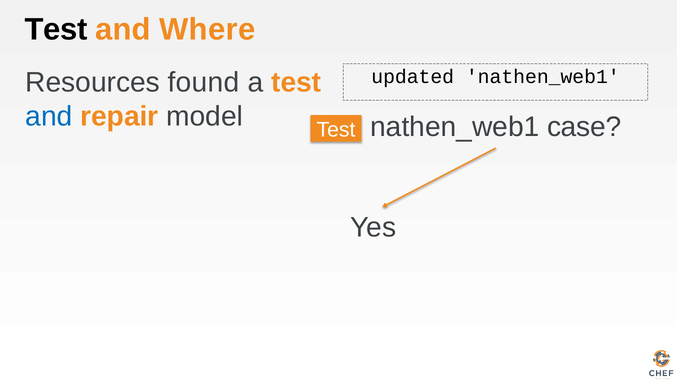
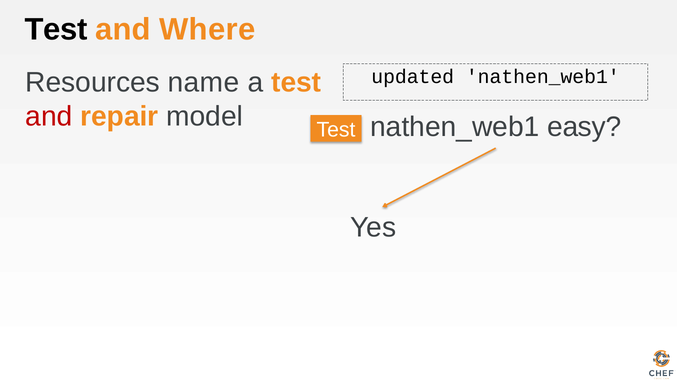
found: found -> name (204, 82)
and colour: blue -> red (49, 116)
case: case -> easy (584, 127)
